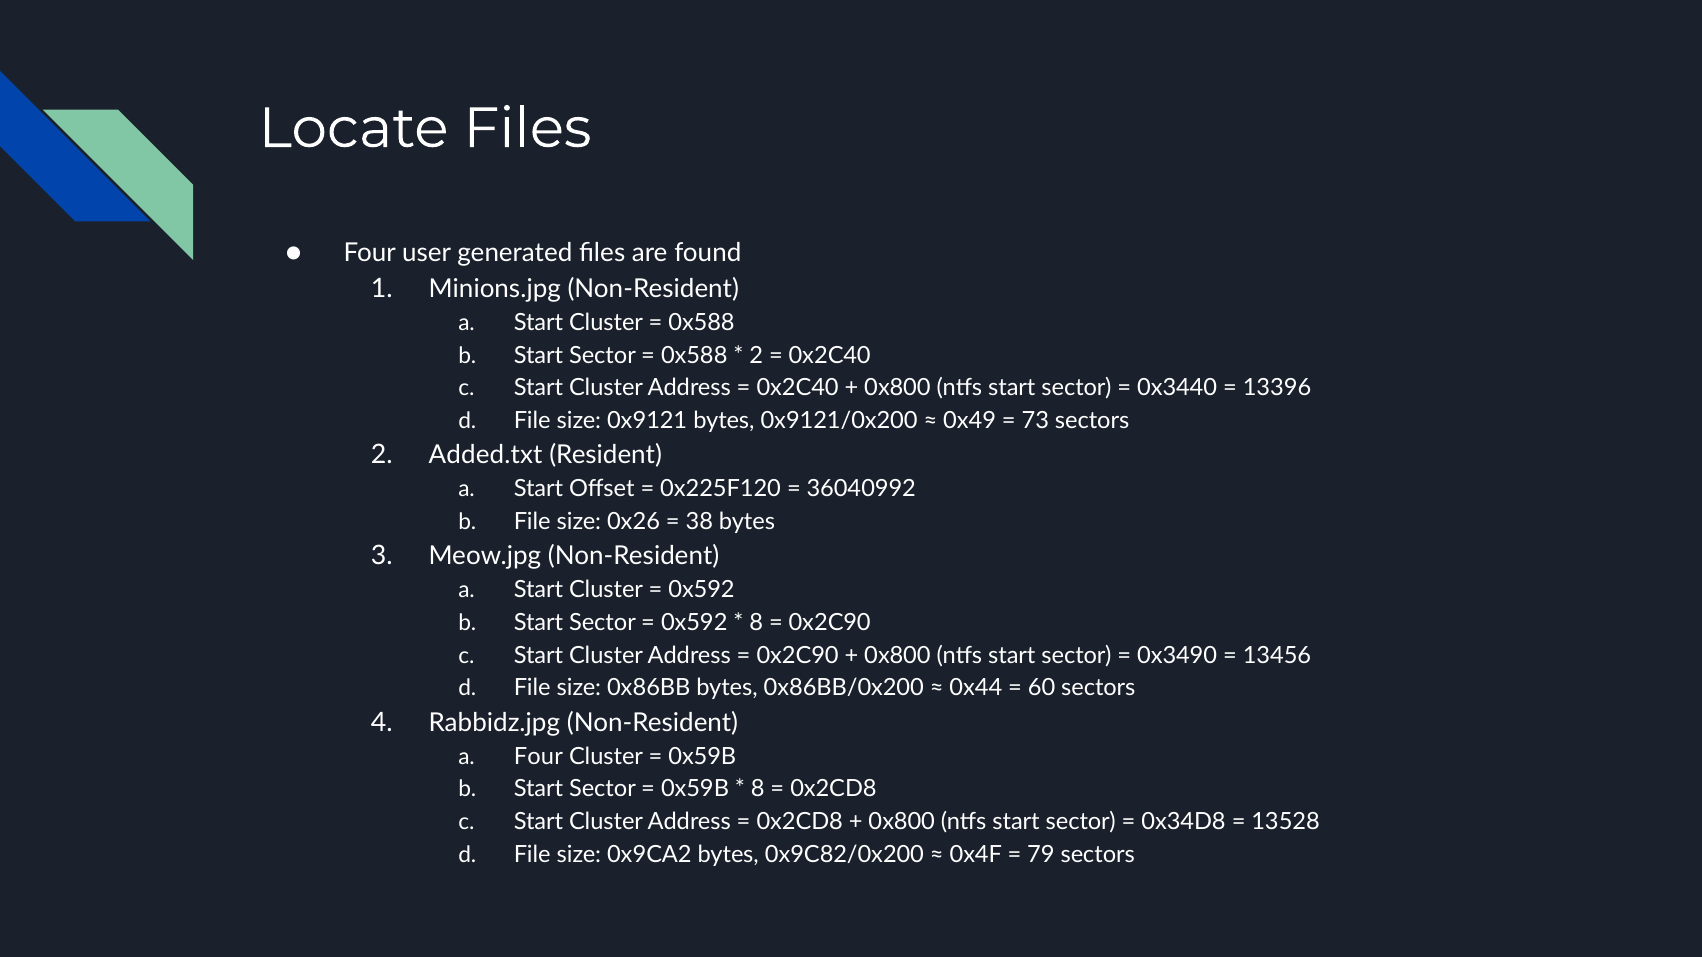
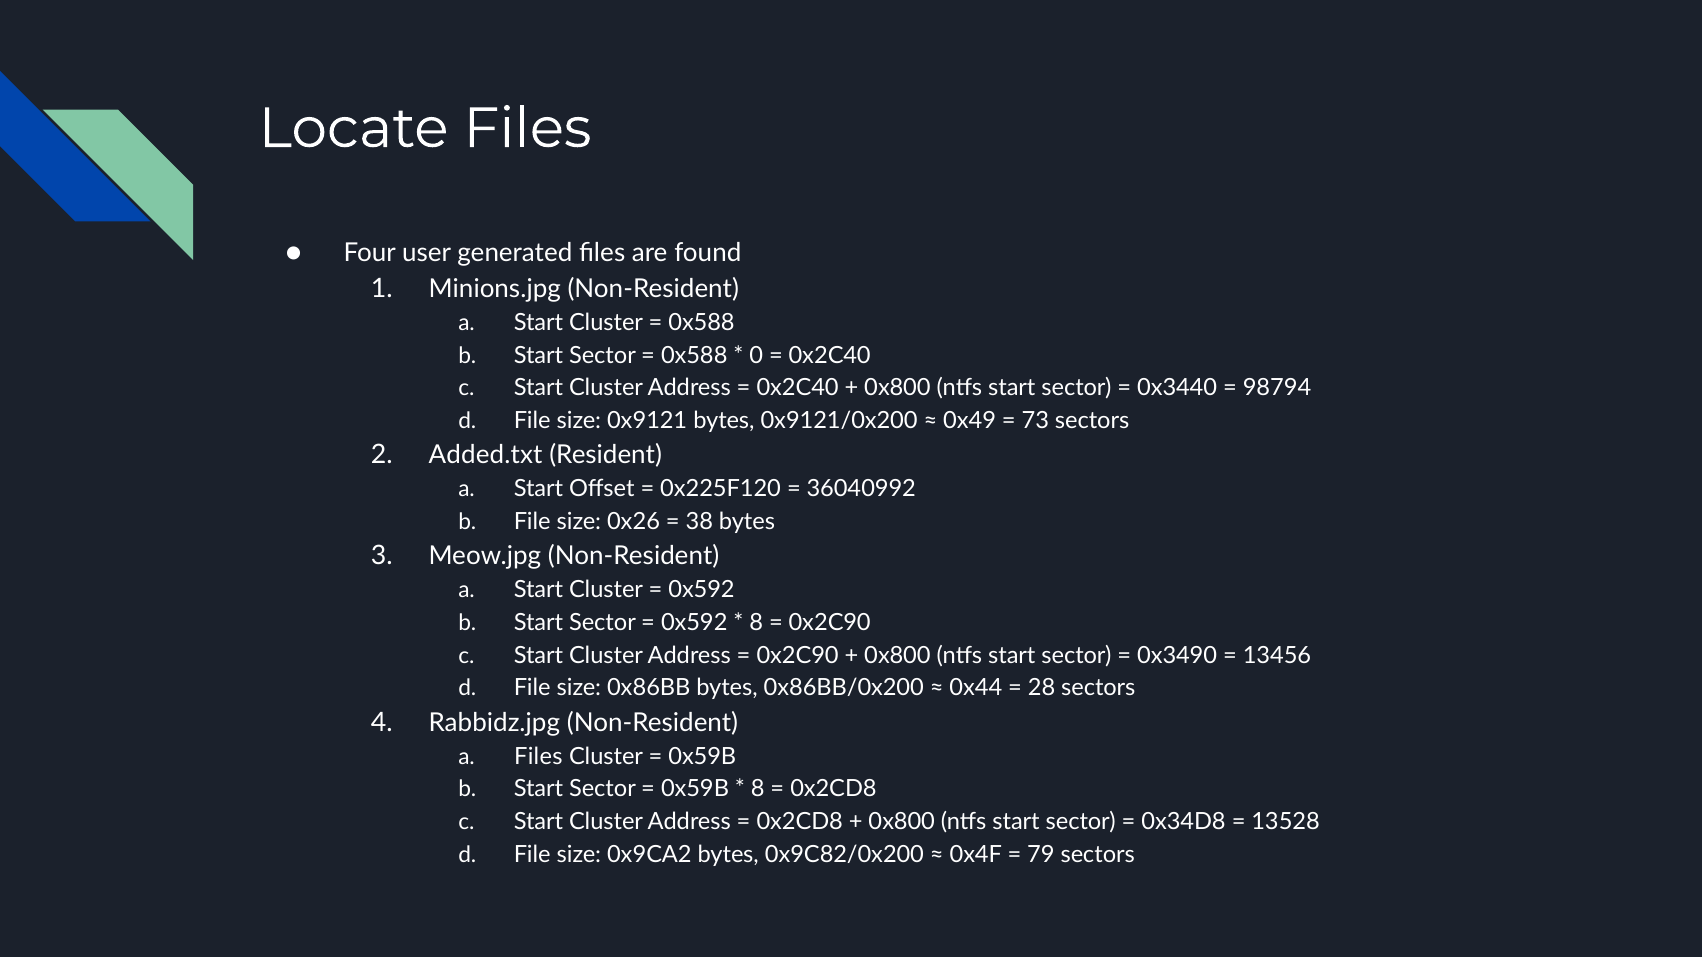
2: 2 -> 0 (756, 355)
13396: 13396 -> 98794 (1277, 388)
60: 60 -> 28 (1042, 688)
Four: Four -> Files (538, 757)
